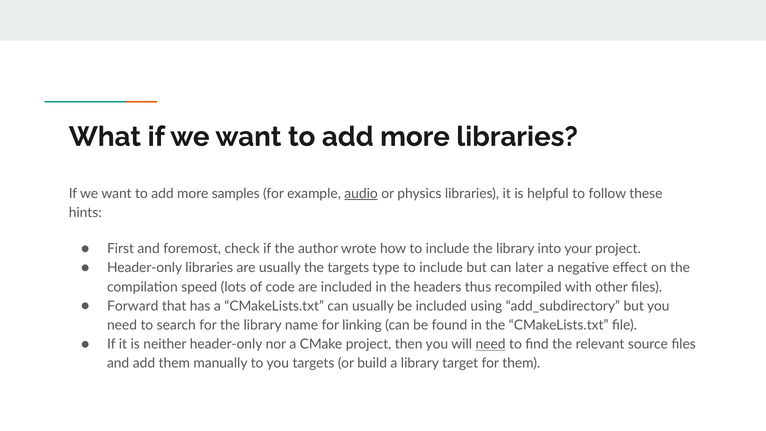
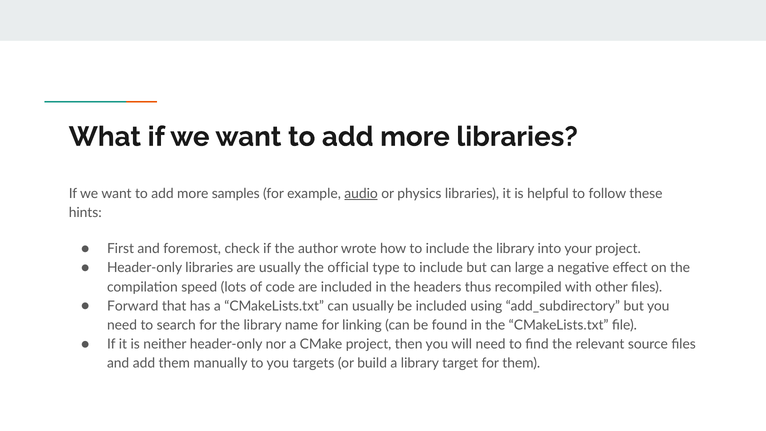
the targets: targets -> official (348, 268)
later: later -> large (529, 268)
need underline: present -> none (491, 344)
